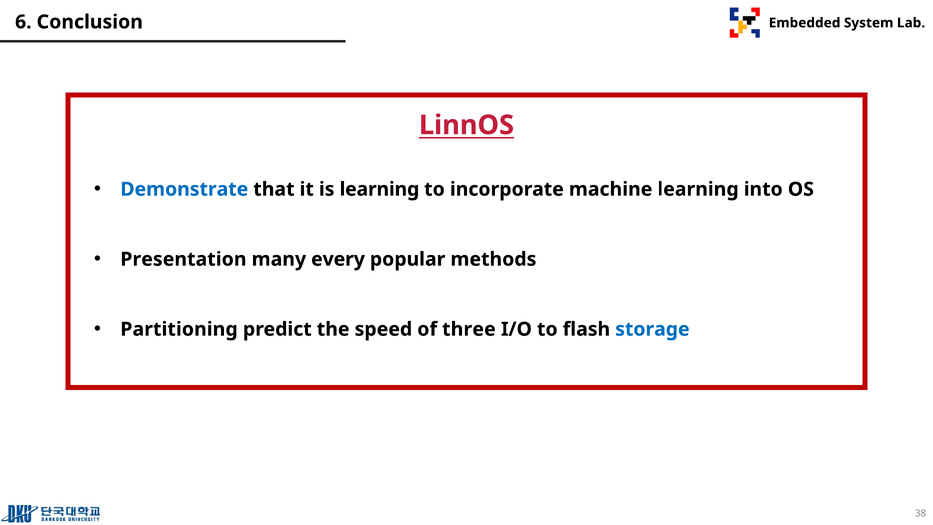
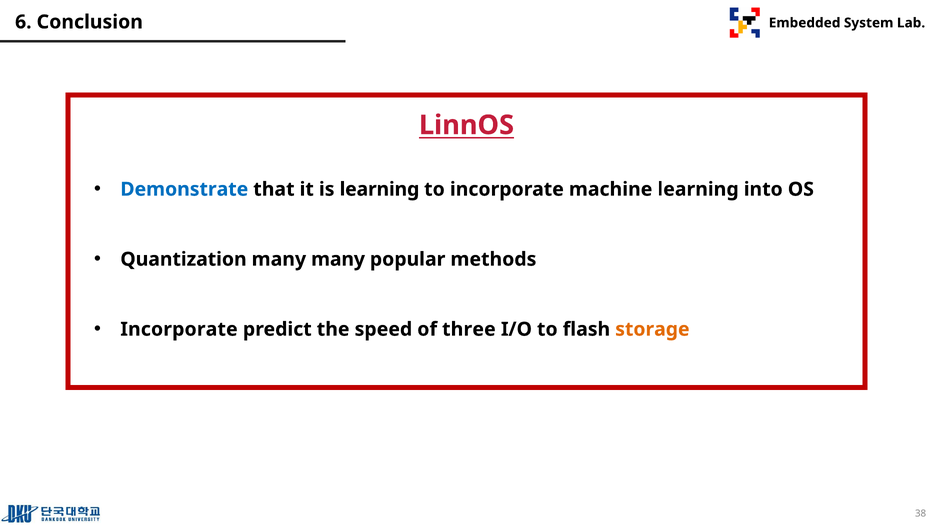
Presentation: Presentation -> Quantization (183, 259)
many every: every -> many (338, 259)
Partitioning: Partitioning -> Incorporate (179, 329)
storage colour: blue -> orange (652, 329)
